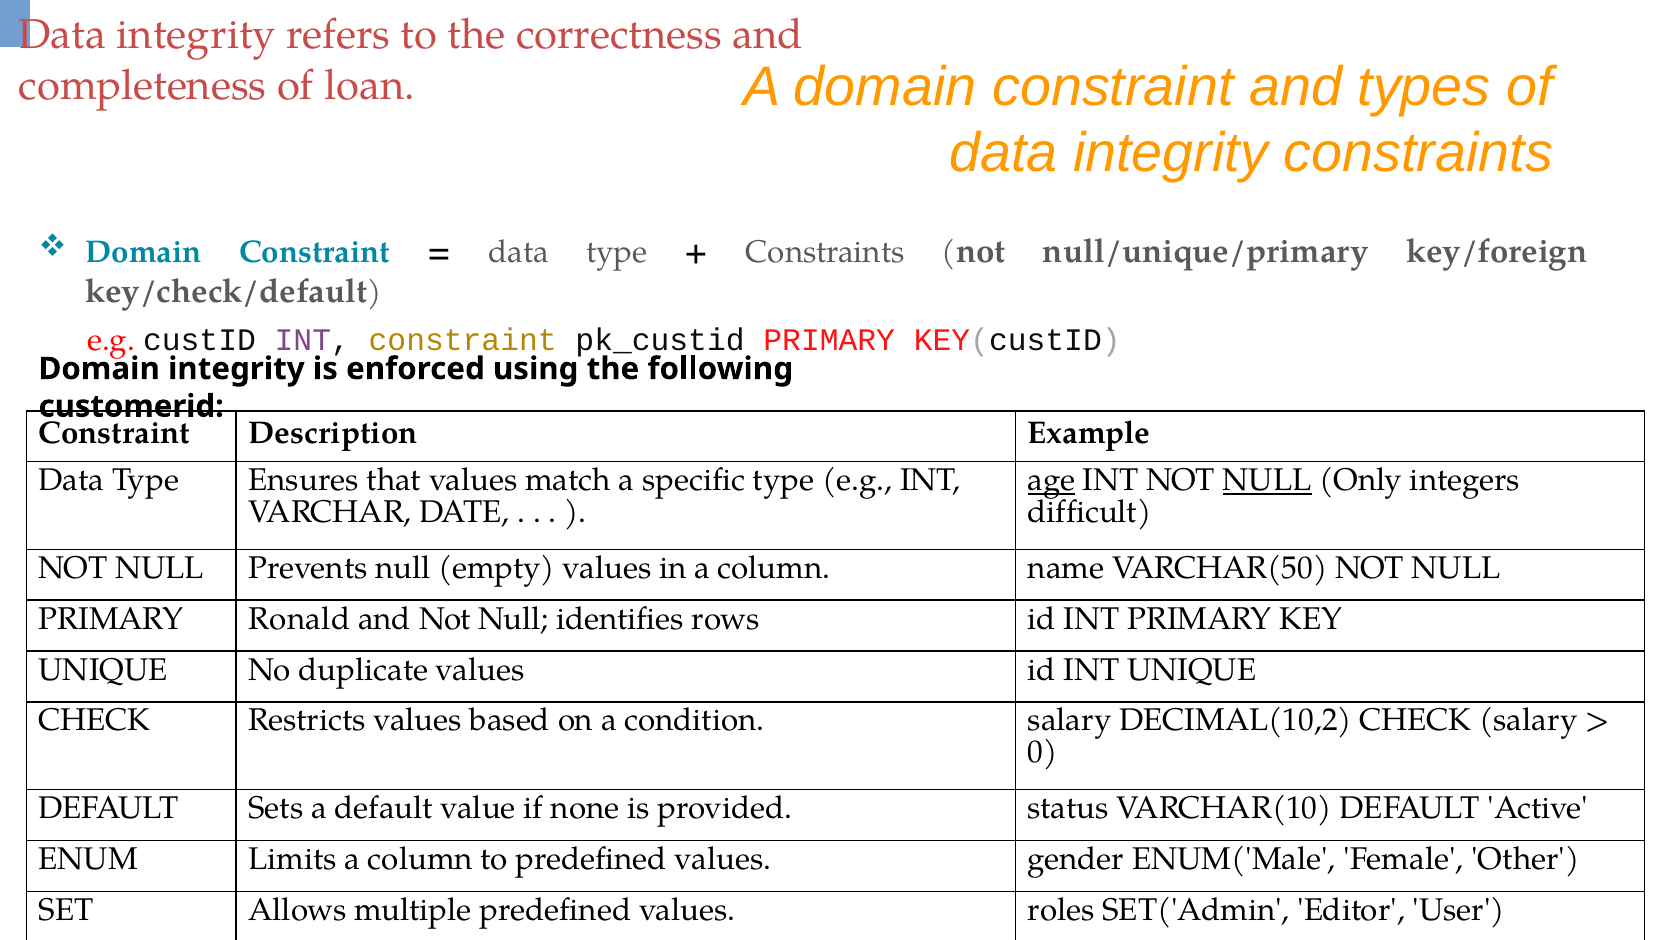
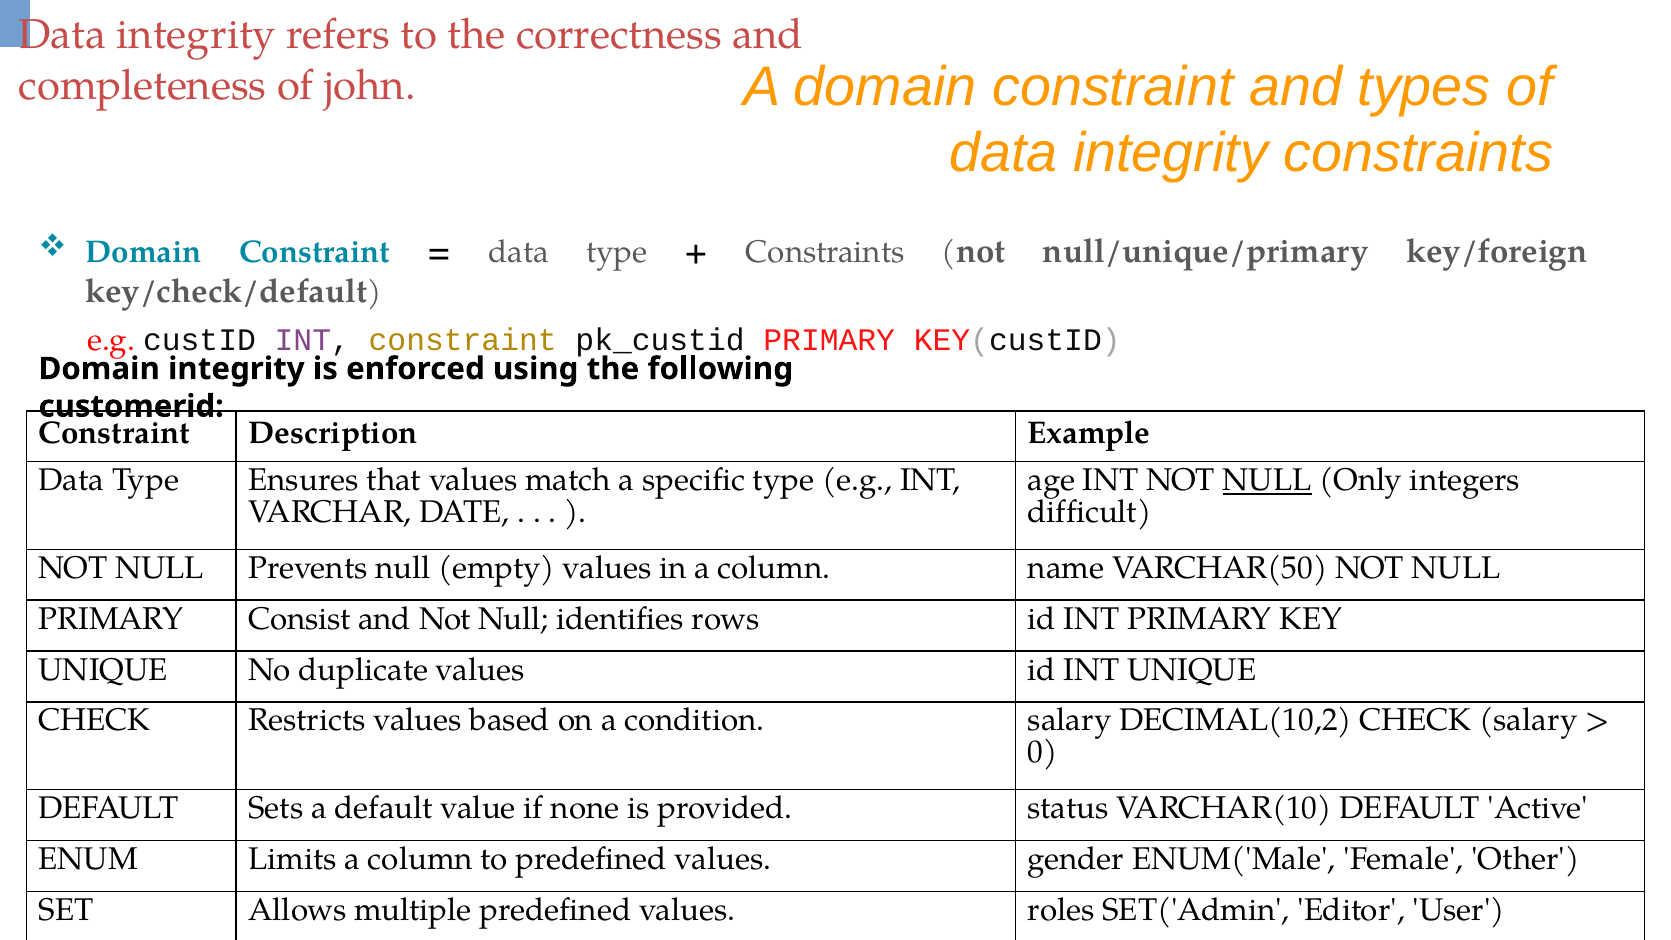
loan: loan -> john (370, 85)
age underline: present -> none (1052, 480)
Ronald: Ronald -> Consist (300, 619)
